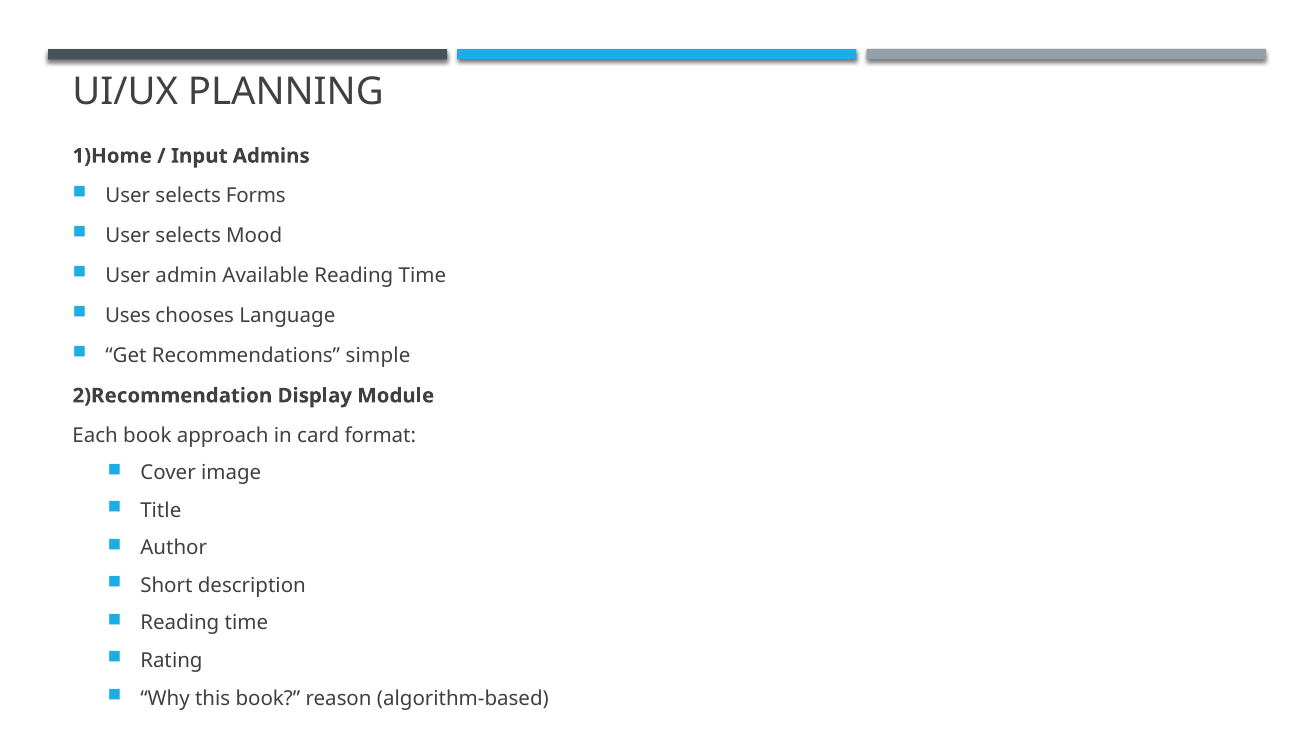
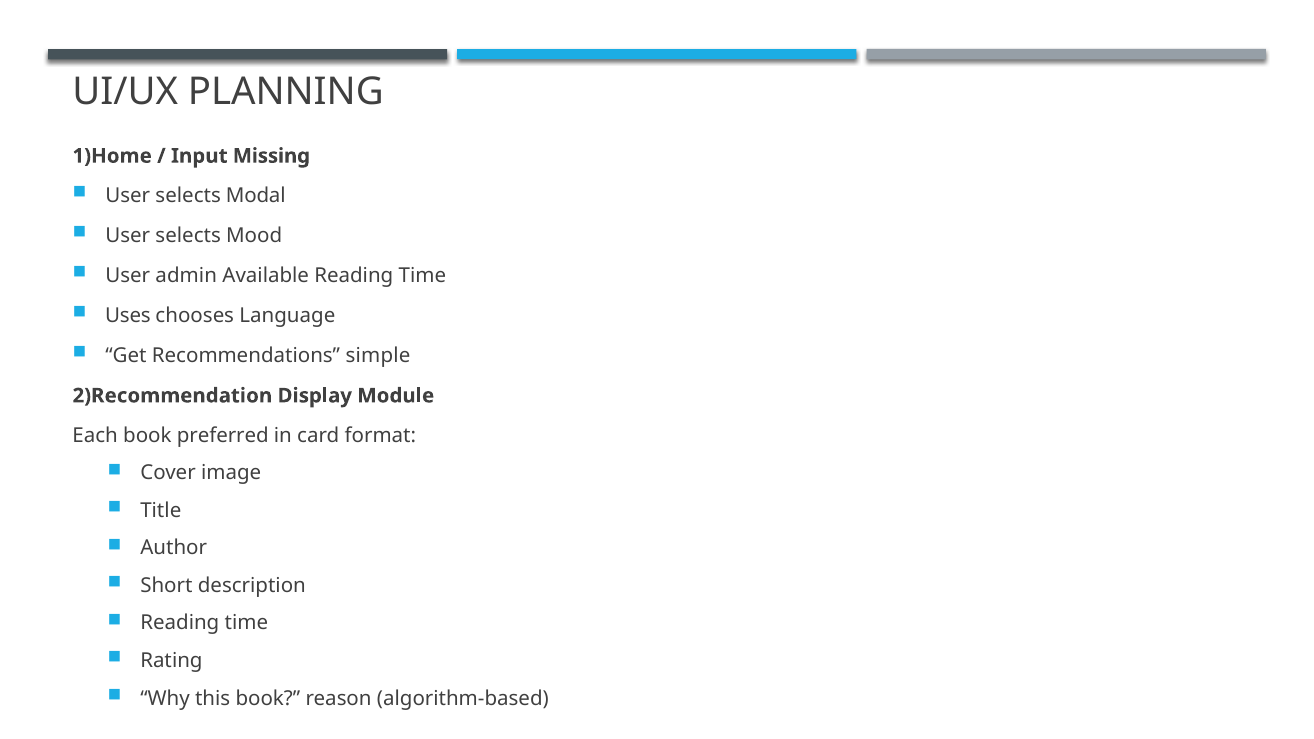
Admins: Admins -> Missing (271, 156)
Forms: Forms -> Modal (256, 196)
approach: approach -> preferred (223, 436)
